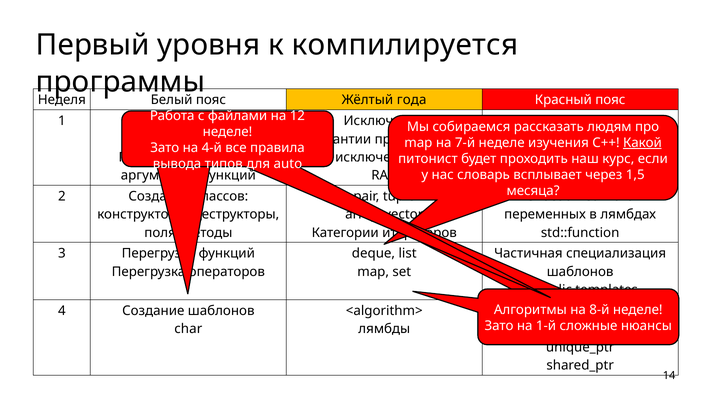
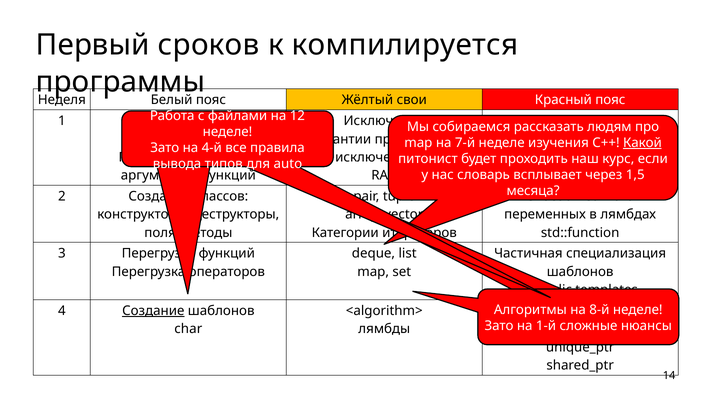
уровня: уровня -> сроков (209, 45)
года: года -> свои (412, 100)
Создание underline: none -> present (153, 311)
